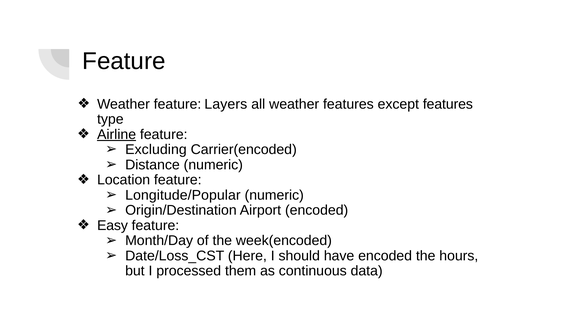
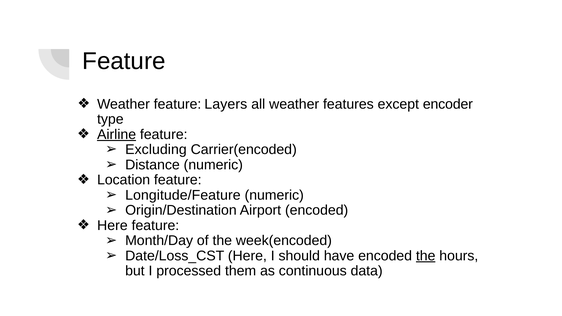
except features: features -> encoder (448, 104)
Longitude/Popular: Longitude/Popular -> Longitude/Feature (183, 195)
Easy: Easy -> Here (112, 226)
the underline: none -> present (426, 256)
